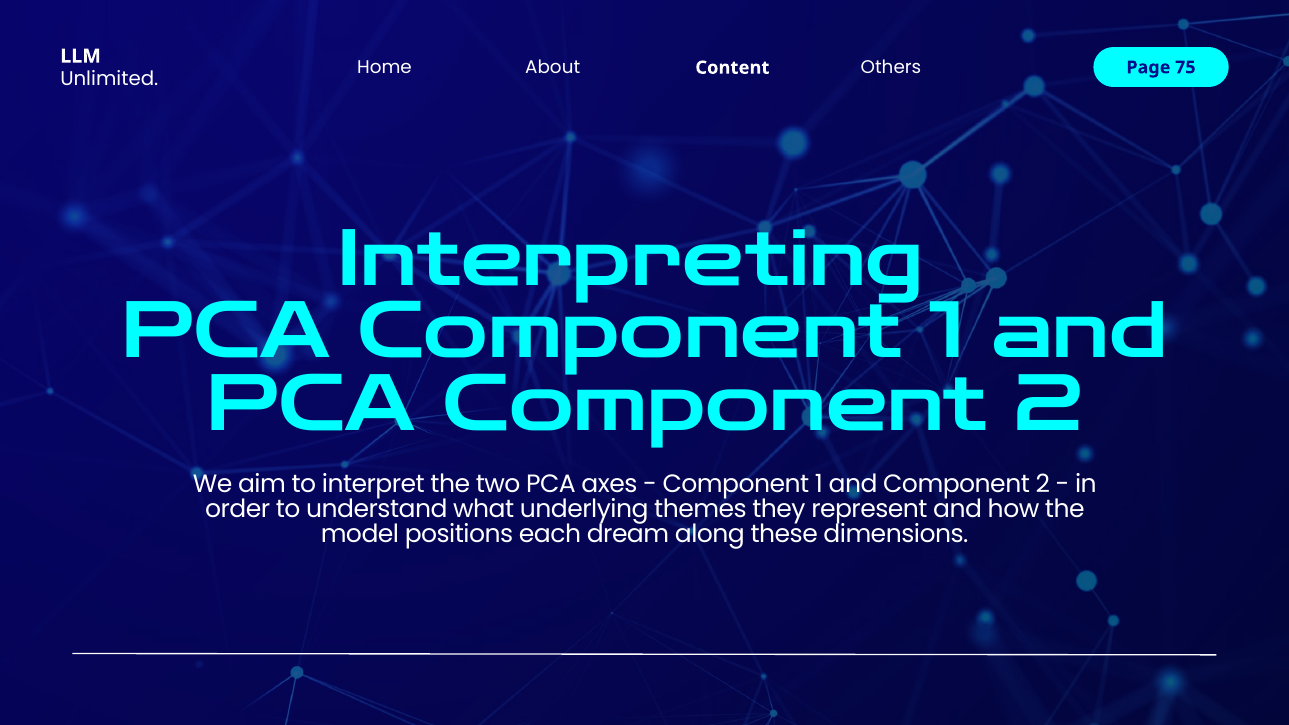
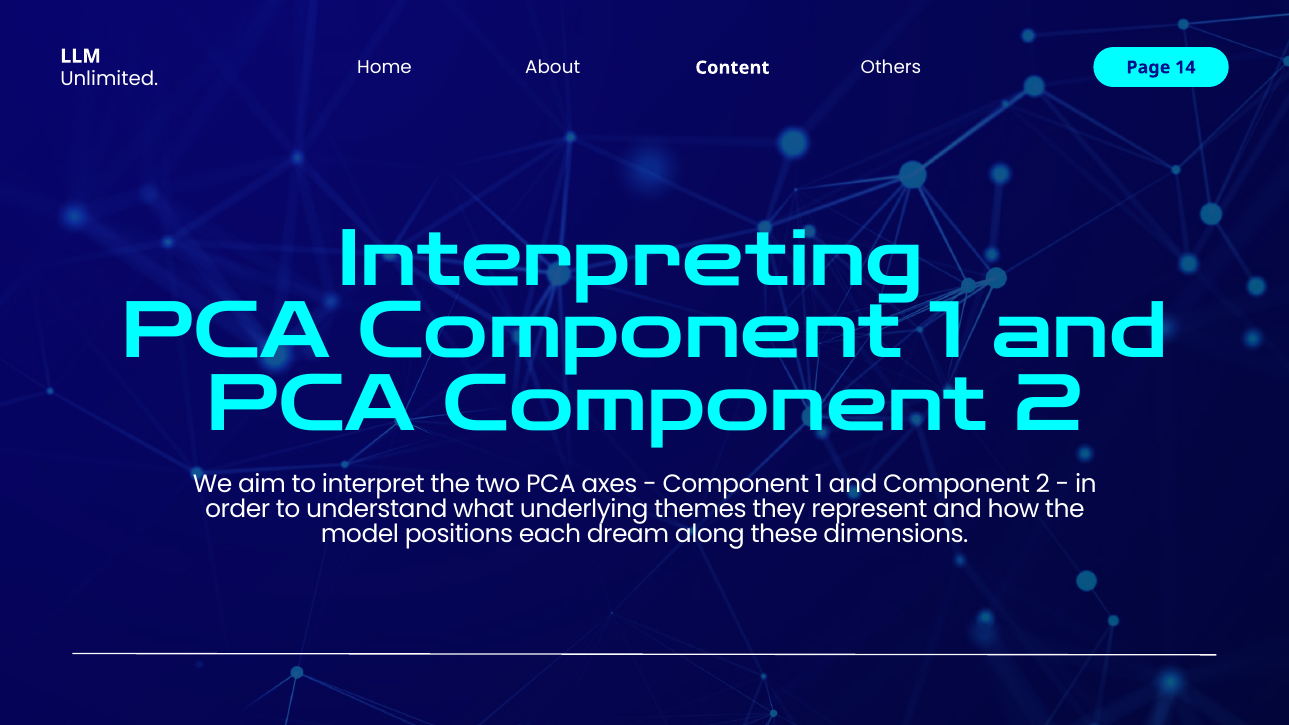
75: 75 -> 14 (1185, 67)
